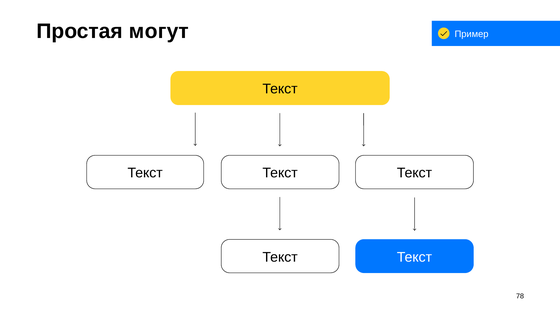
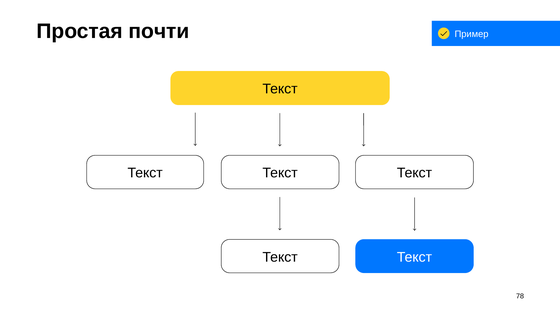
могут: могут -> почти (159, 31)
